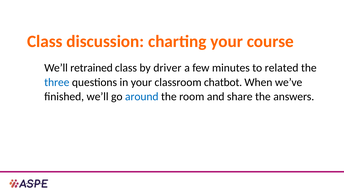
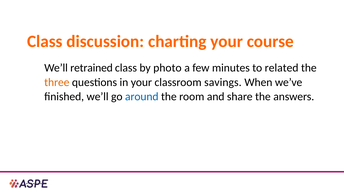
driver: driver -> photo (167, 68)
three colour: blue -> orange (57, 82)
chatbot: chatbot -> savings (223, 82)
